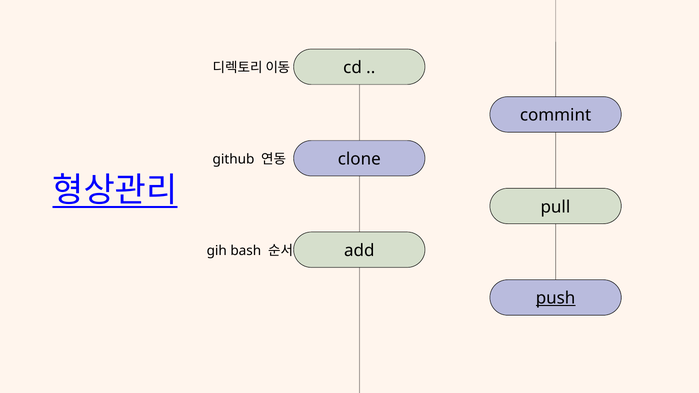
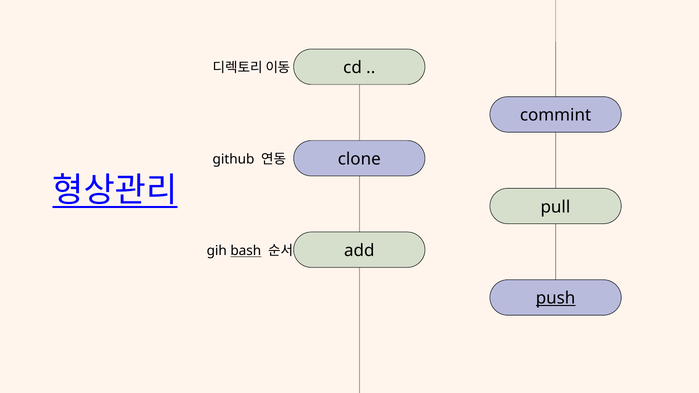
bash underline: none -> present (246, 251)
